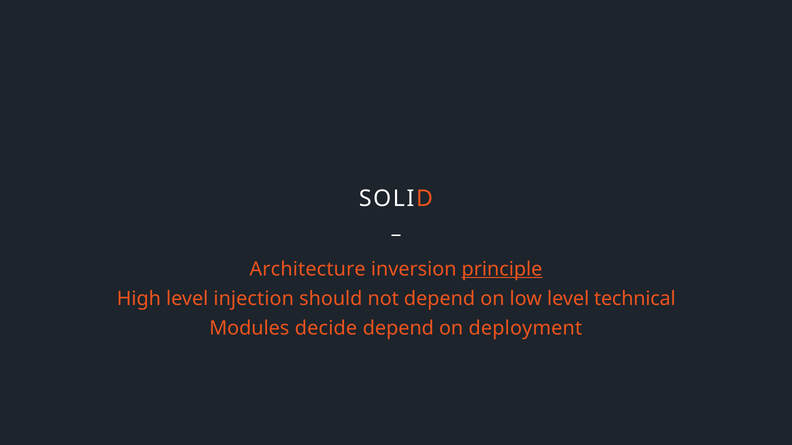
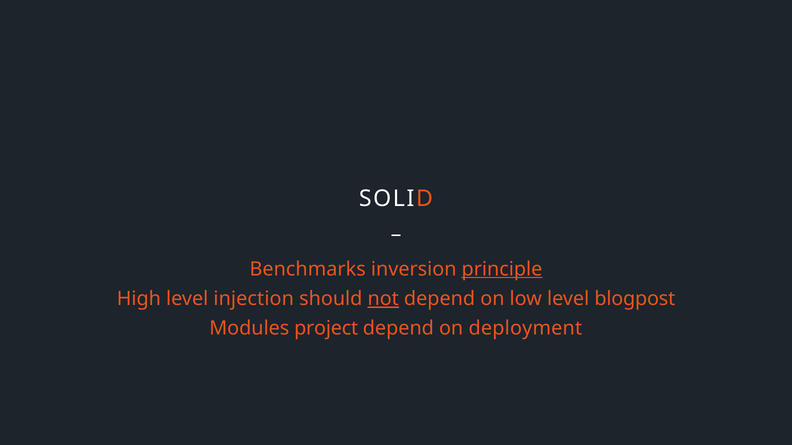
Architecture: Architecture -> Benchmarks (308, 269)
not underline: none -> present (383, 299)
technical: technical -> blogpost (635, 299)
decide: decide -> project (326, 329)
